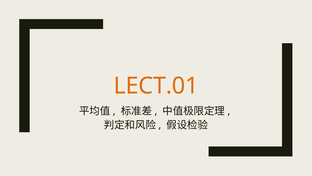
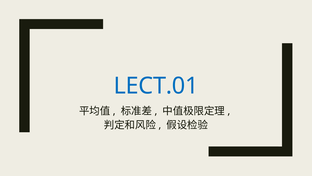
LECT.01 colour: orange -> blue (156, 86)
